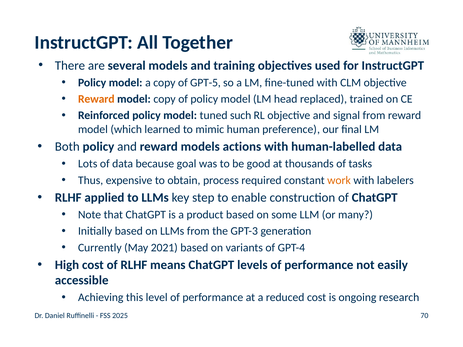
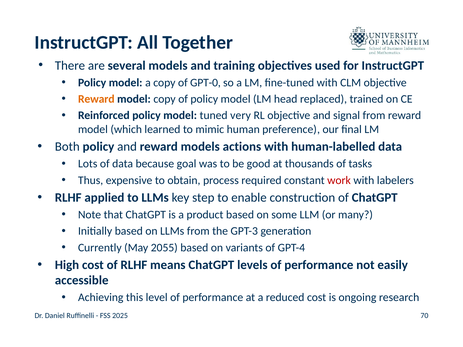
GPT-5: GPT-5 -> GPT-0 (205, 83)
such: such -> very (241, 116)
work colour: orange -> red (339, 180)
2021: 2021 -> 2055 (164, 248)
